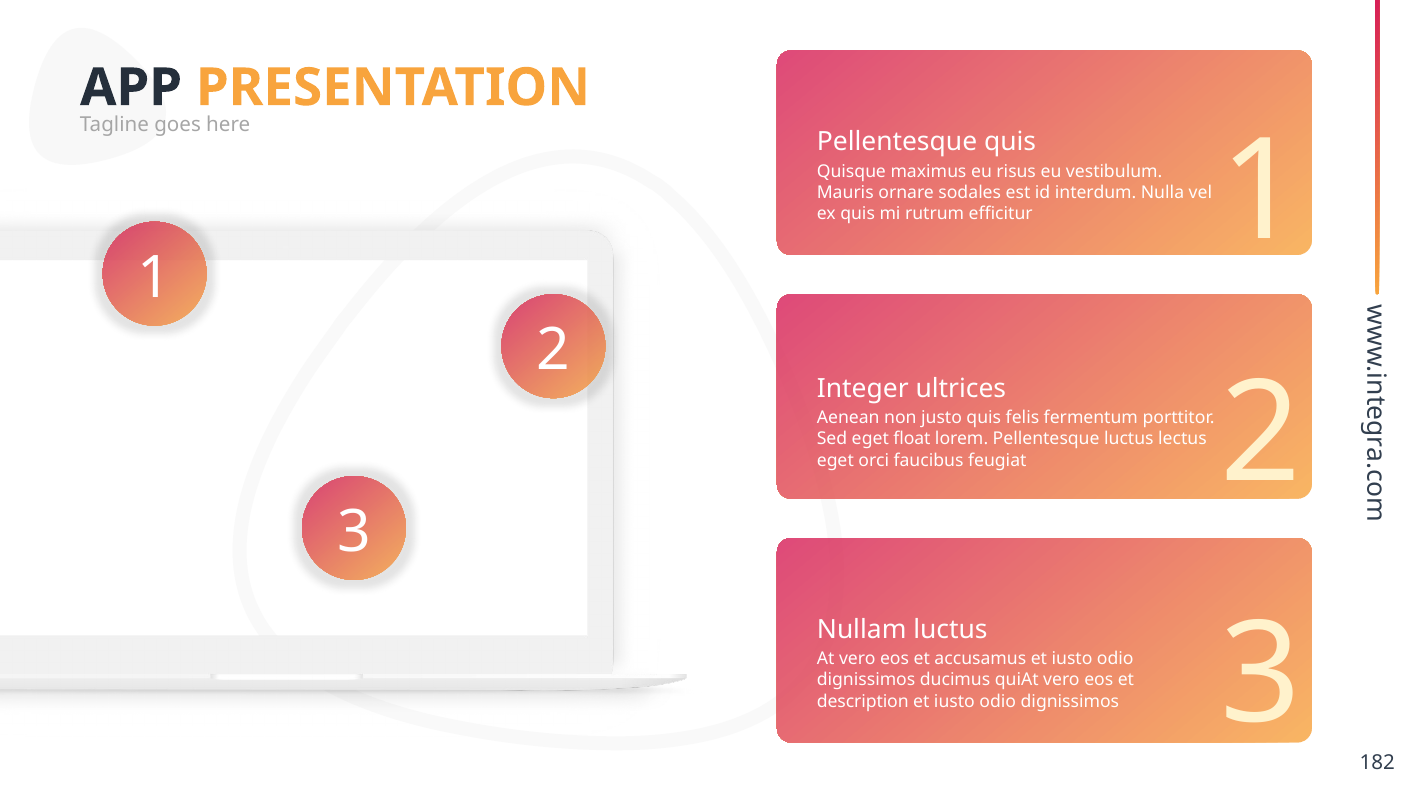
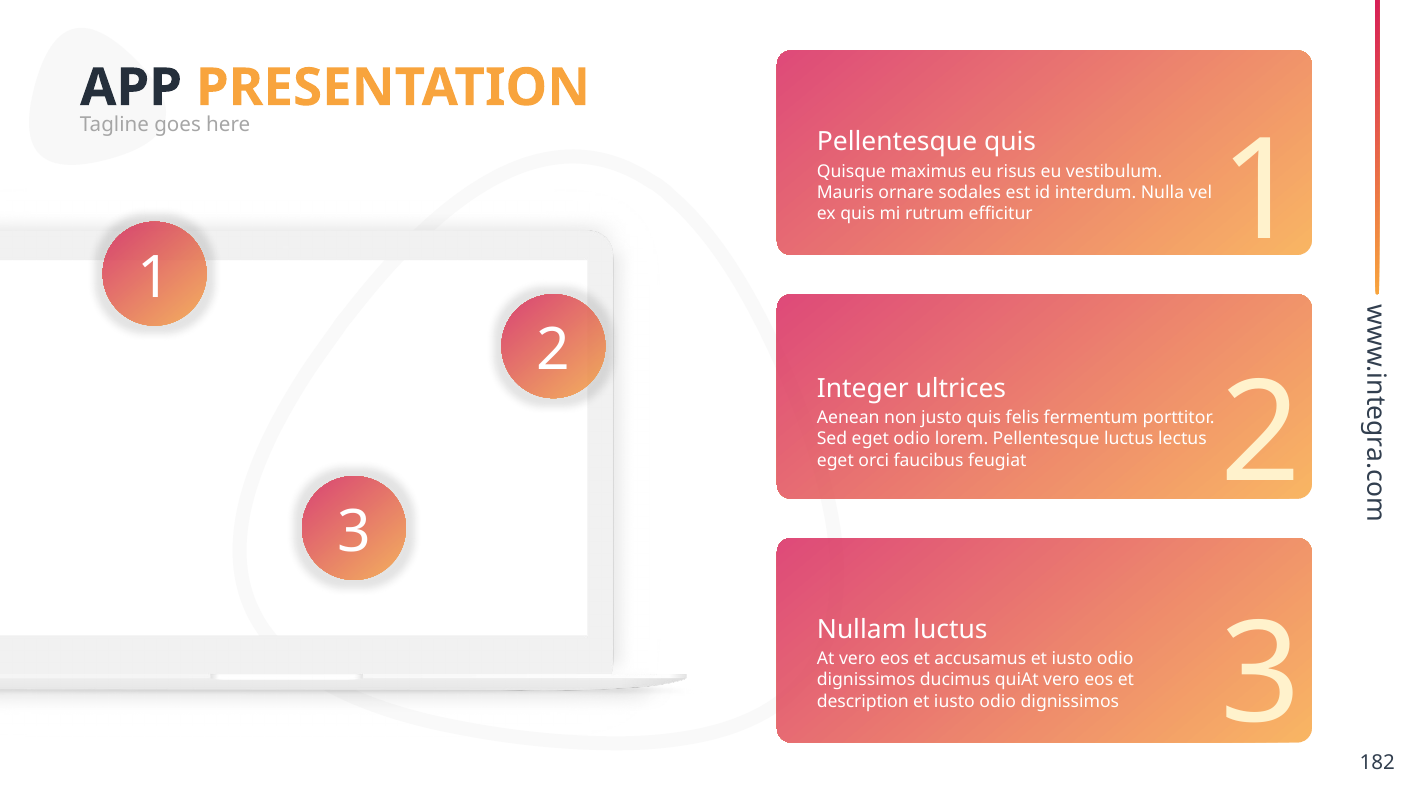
eget float: float -> odio (912, 439)
